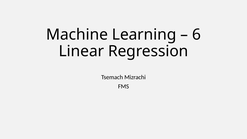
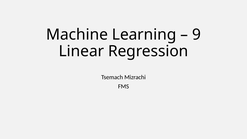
6: 6 -> 9 (196, 35)
